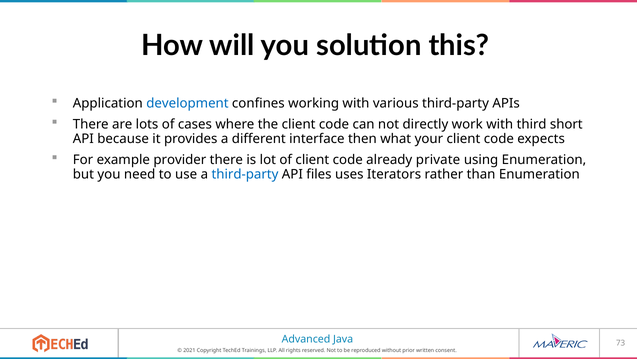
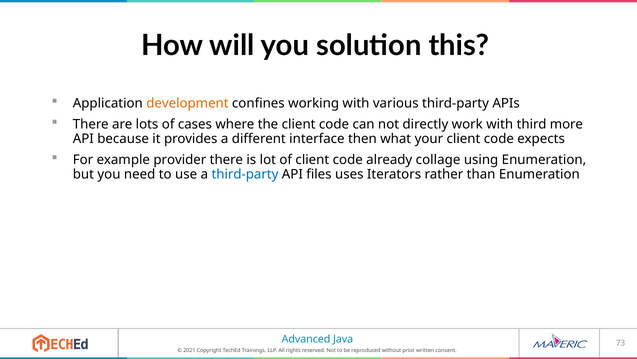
development colour: blue -> orange (187, 103)
short: short -> more (566, 124)
private: private -> collage (438, 159)
